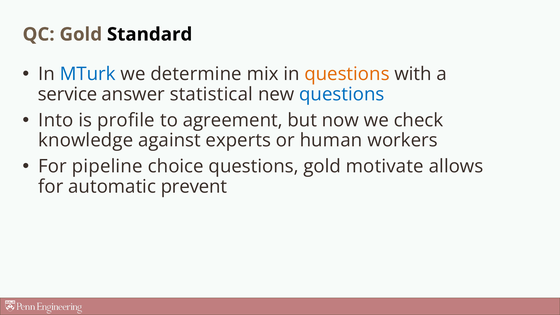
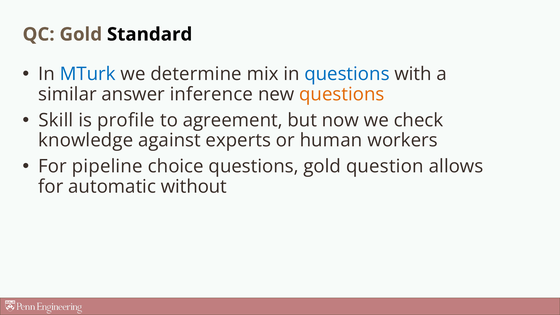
questions colour: orange -> blue (347, 74)
service: service -> similar (67, 94)
statistical: statistical -> inference (211, 94)
questions colour: blue -> orange (342, 94)
Into: Into -> Skill (56, 120)
motivate: motivate -> question (385, 166)
prevent: prevent -> without (194, 187)
